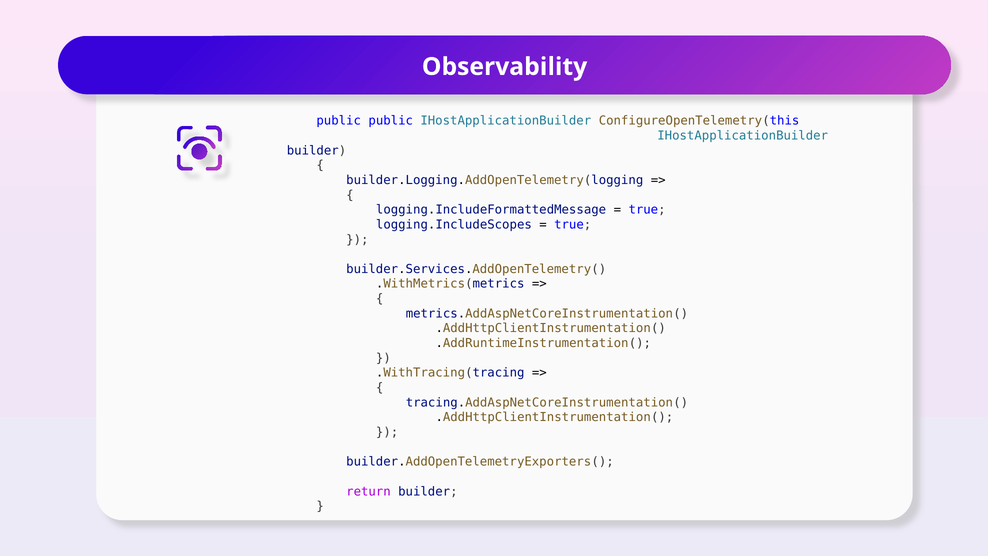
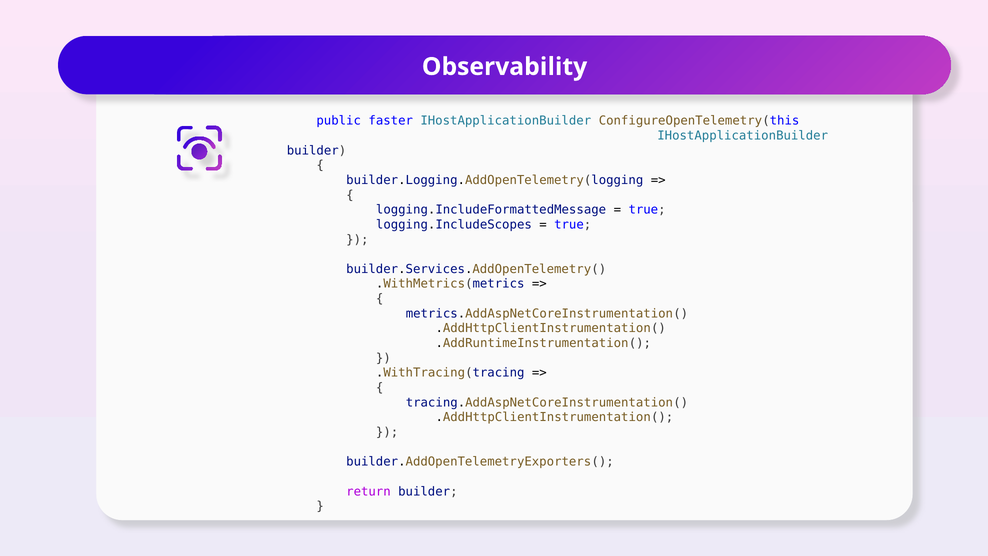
public public: public -> faster (391, 121)
